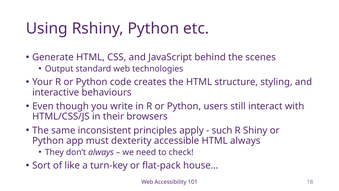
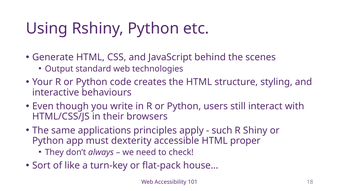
inconsistent: inconsistent -> applications (104, 130)
HTML always: always -> proper (245, 141)
